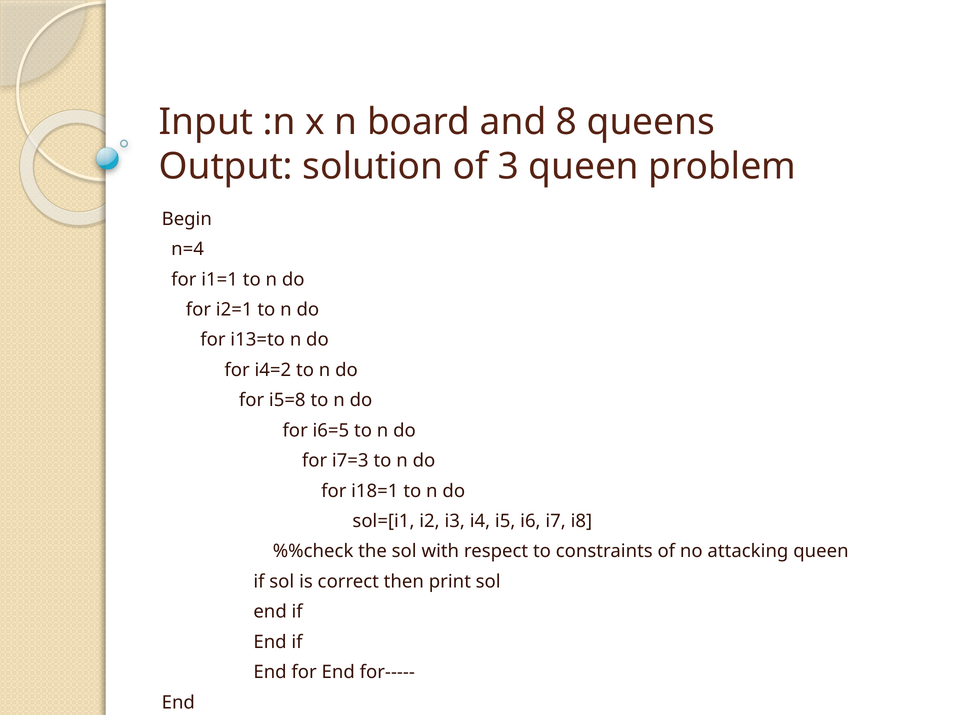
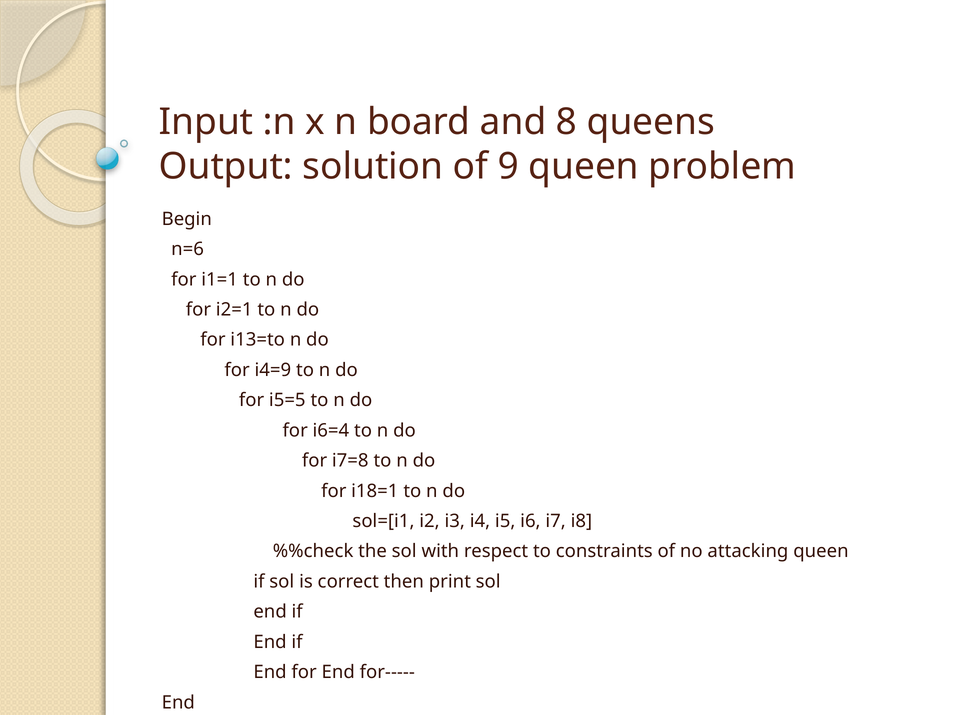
3: 3 -> 9 (508, 167)
n=4: n=4 -> n=6 (188, 249)
i4=2: i4=2 -> i4=9 (273, 370)
i5=8: i5=8 -> i5=5 (287, 401)
i6=5: i6=5 -> i6=4 (331, 431)
i7=3: i7=3 -> i7=8 (350, 461)
